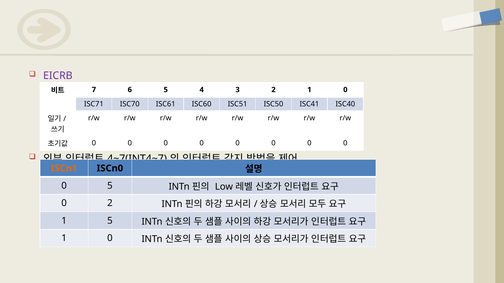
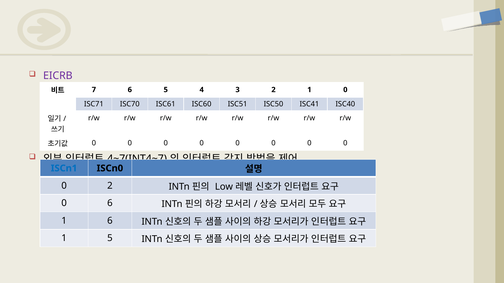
ISCn1 colour: orange -> blue (64, 169)
0 5: 5 -> 2 (110, 186)
0 2: 2 -> 6 (110, 204)
1 5: 5 -> 6 (110, 221)
0: 0 -> 5 (110, 239)
